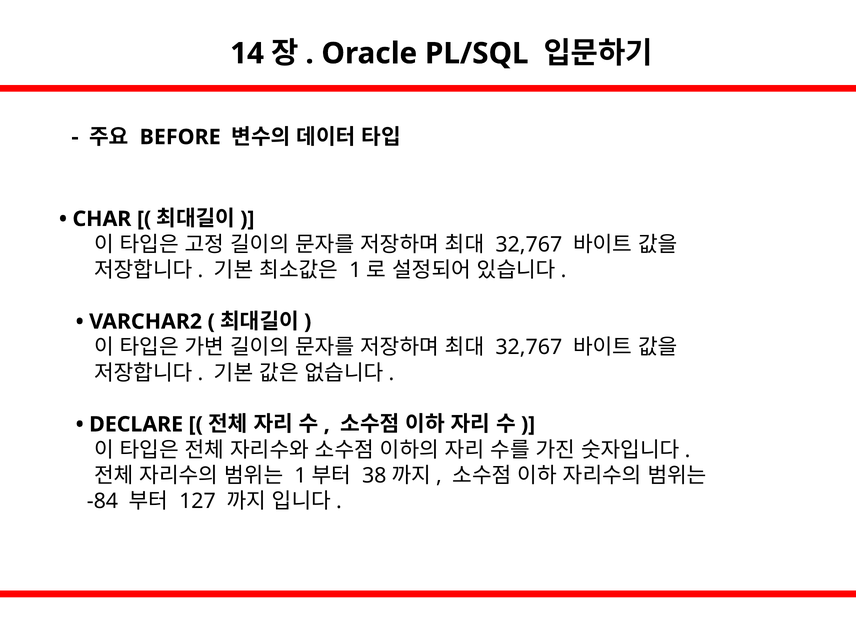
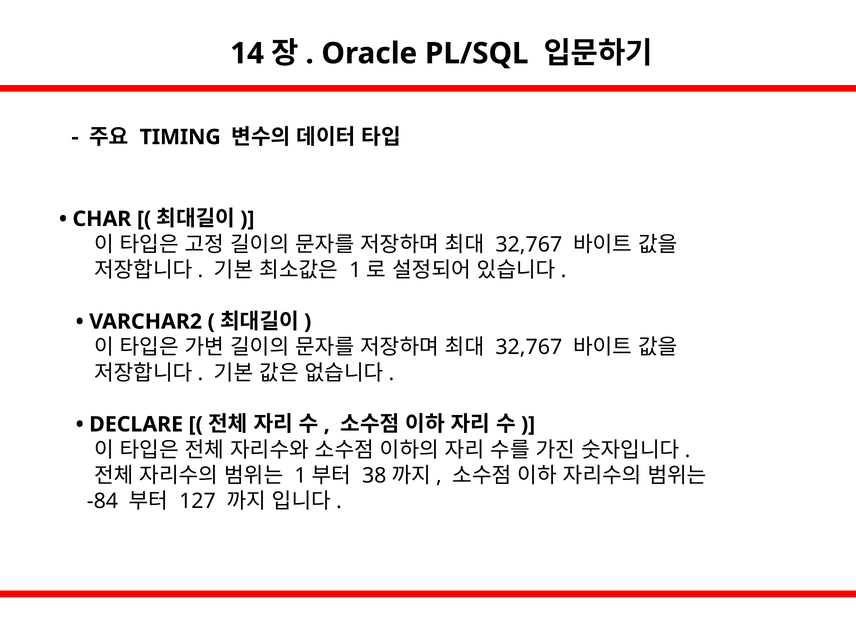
BEFORE: BEFORE -> TIMING (180, 137)
